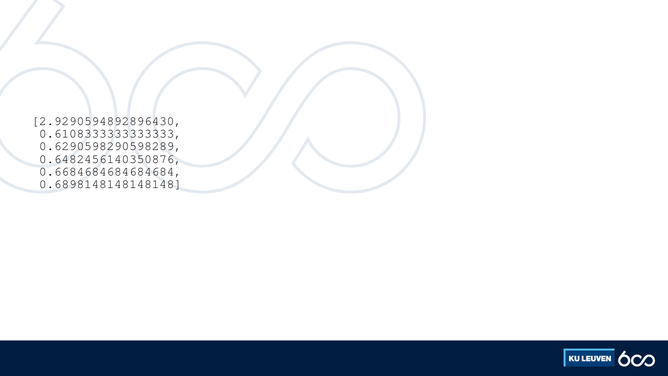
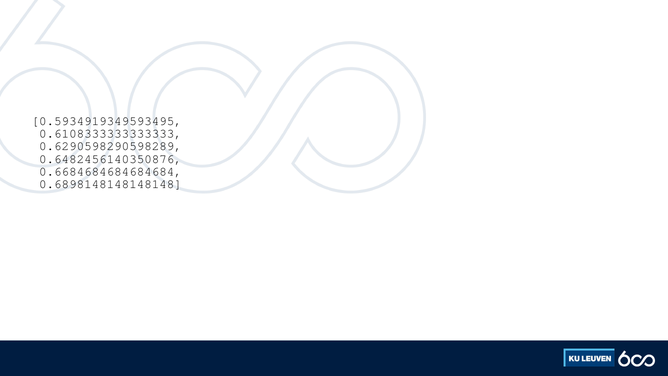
2.9290594892896430: 2.9290594892896430 -> 0.5934919349593495 (107, 121)
